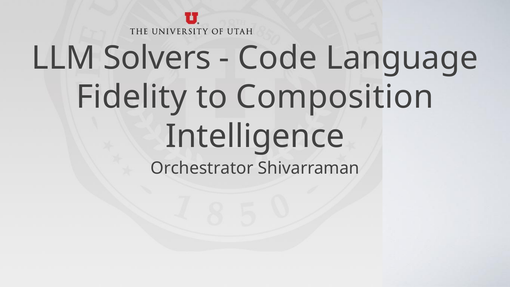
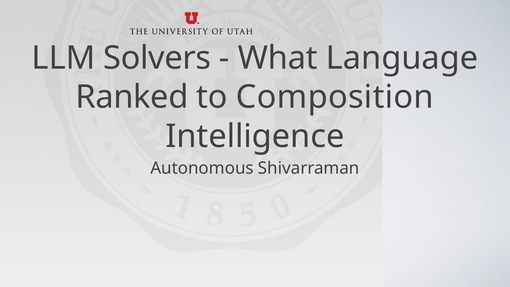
Code: Code -> What (278, 58)
Fidelity: Fidelity -> Ranked (132, 97)
Orchestrator: Orchestrator -> Autonomous (202, 168)
